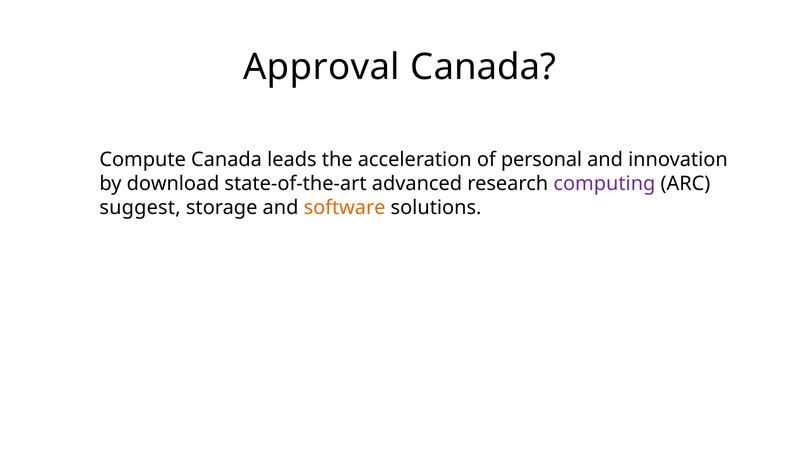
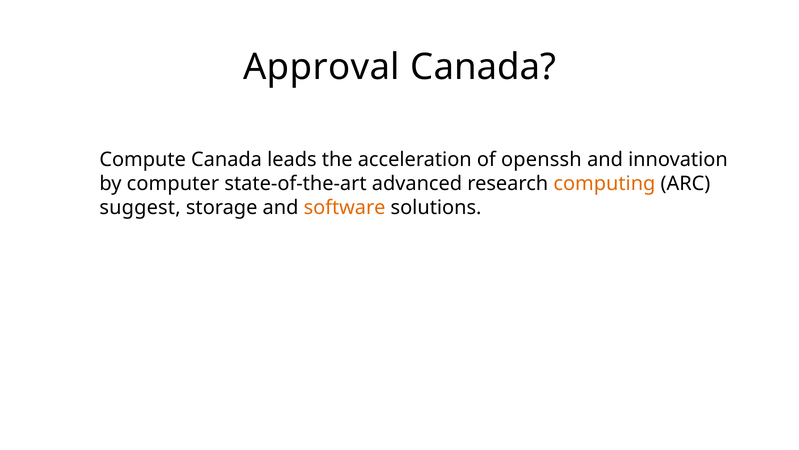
personal: personal -> openssh (541, 160)
download: download -> computer (173, 184)
computing colour: purple -> orange (604, 184)
